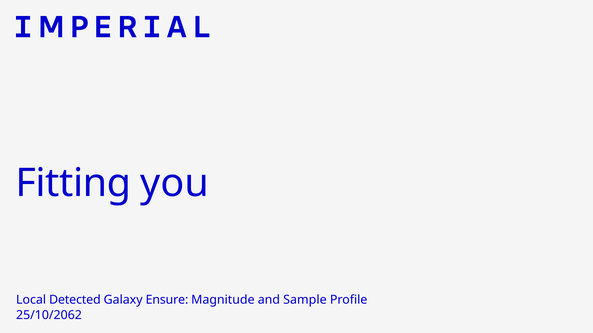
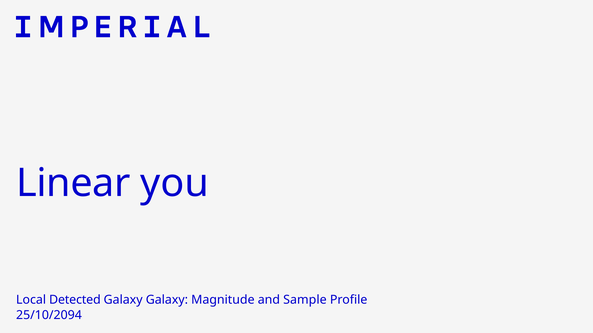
Fitting: Fitting -> Linear (73, 183)
Galaxy Ensure: Ensure -> Galaxy (167, 300)
25/10/2062: 25/10/2062 -> 25/10/2094 (49, 316)
